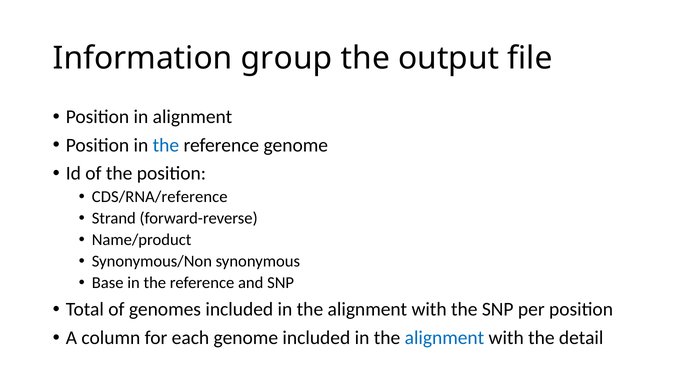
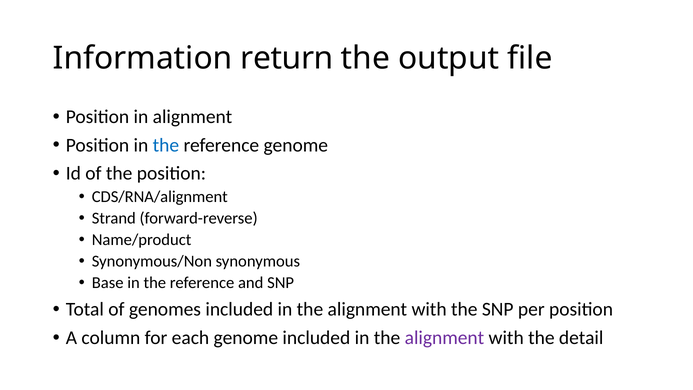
group: group -> return (287, 58)
CDS/RNA/reference: CDS/RNA/reference -> CDS/RNA/alignment (160, 197)
alignment colour: blue -> purple (444, 338)
